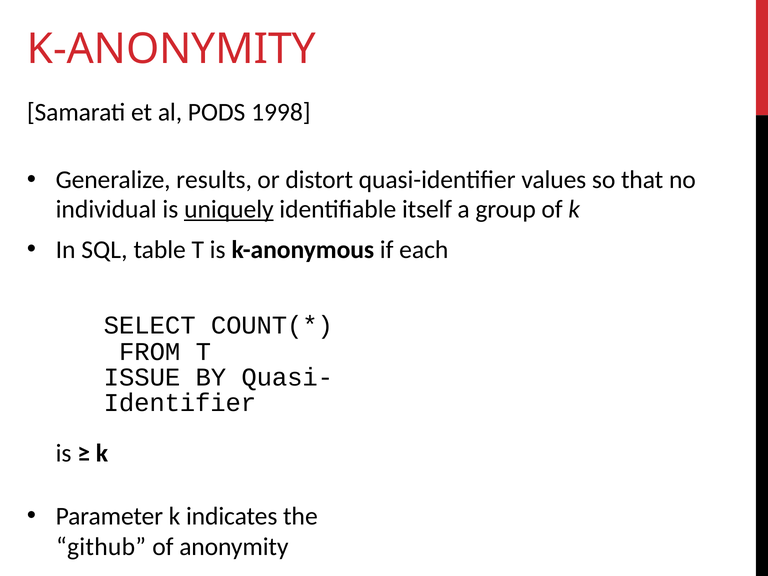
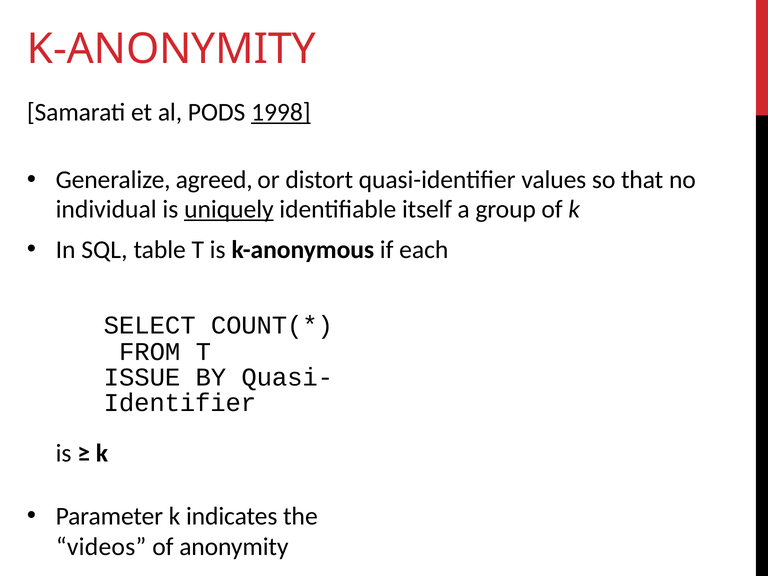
1998 underline: none -> present (281, 112)
results: results -> agreed (214, 180)
github: github -> videos (101, 547)
